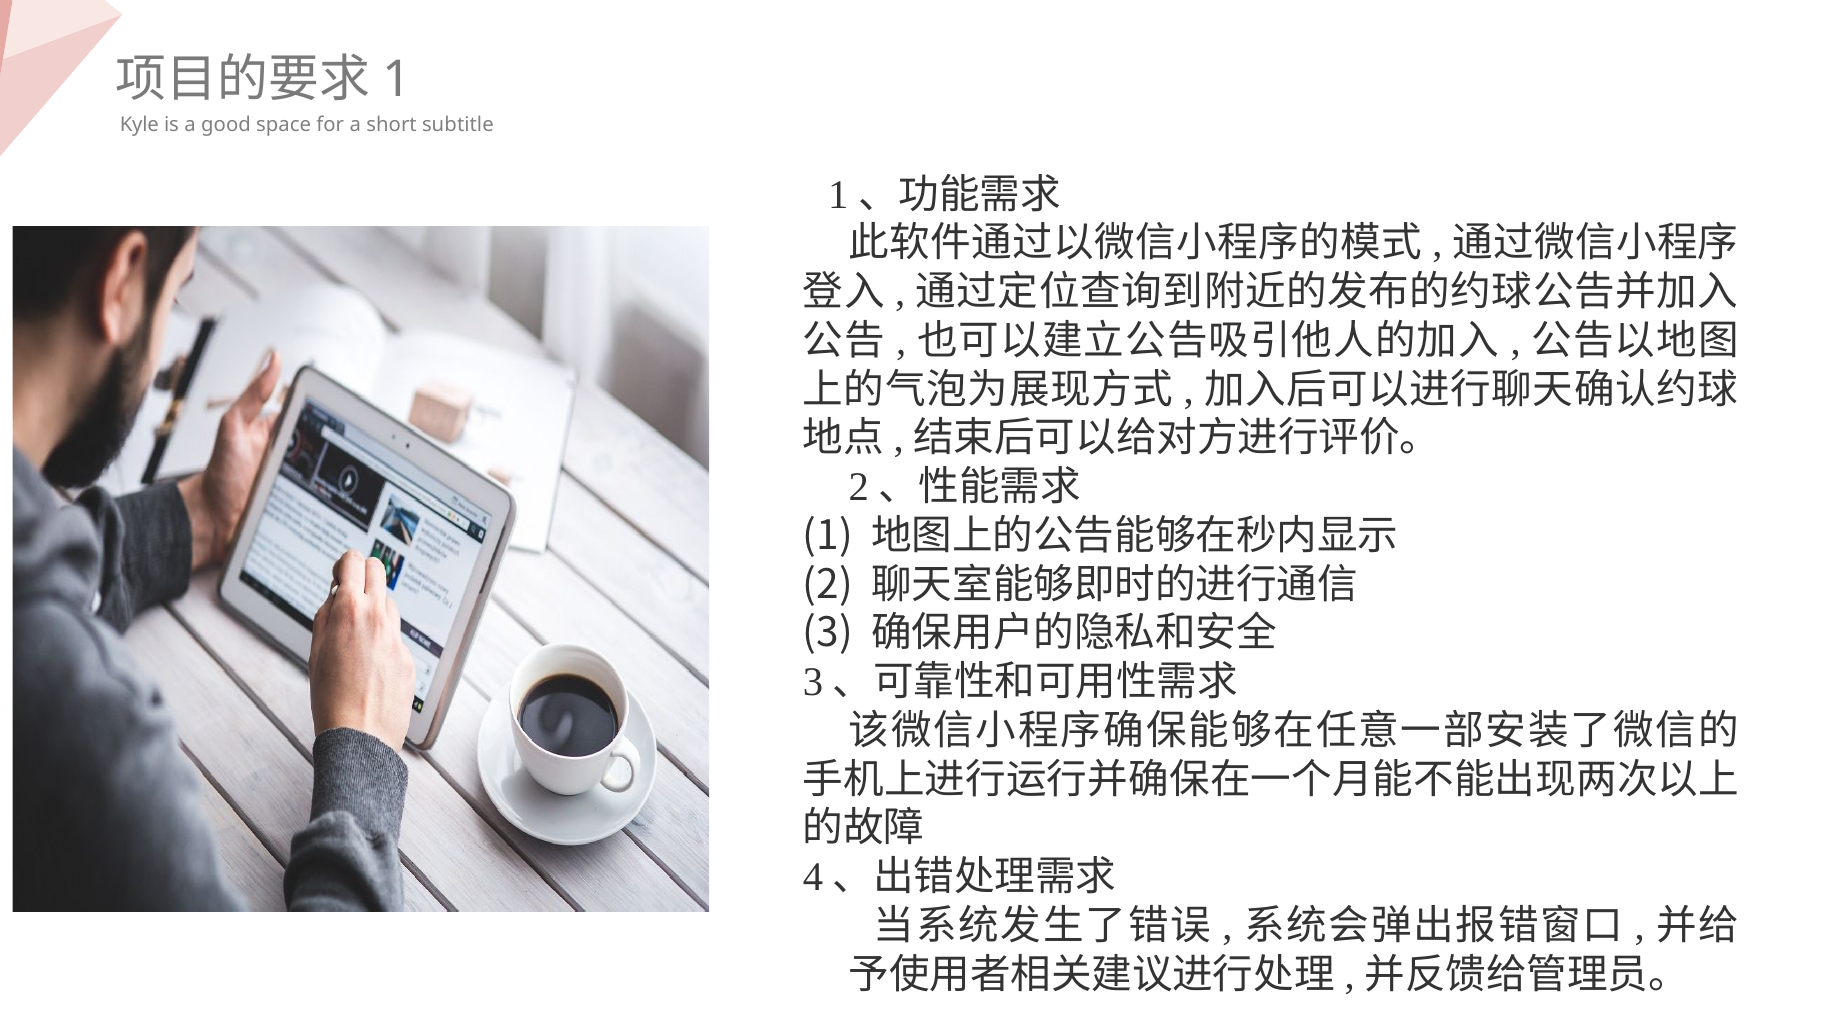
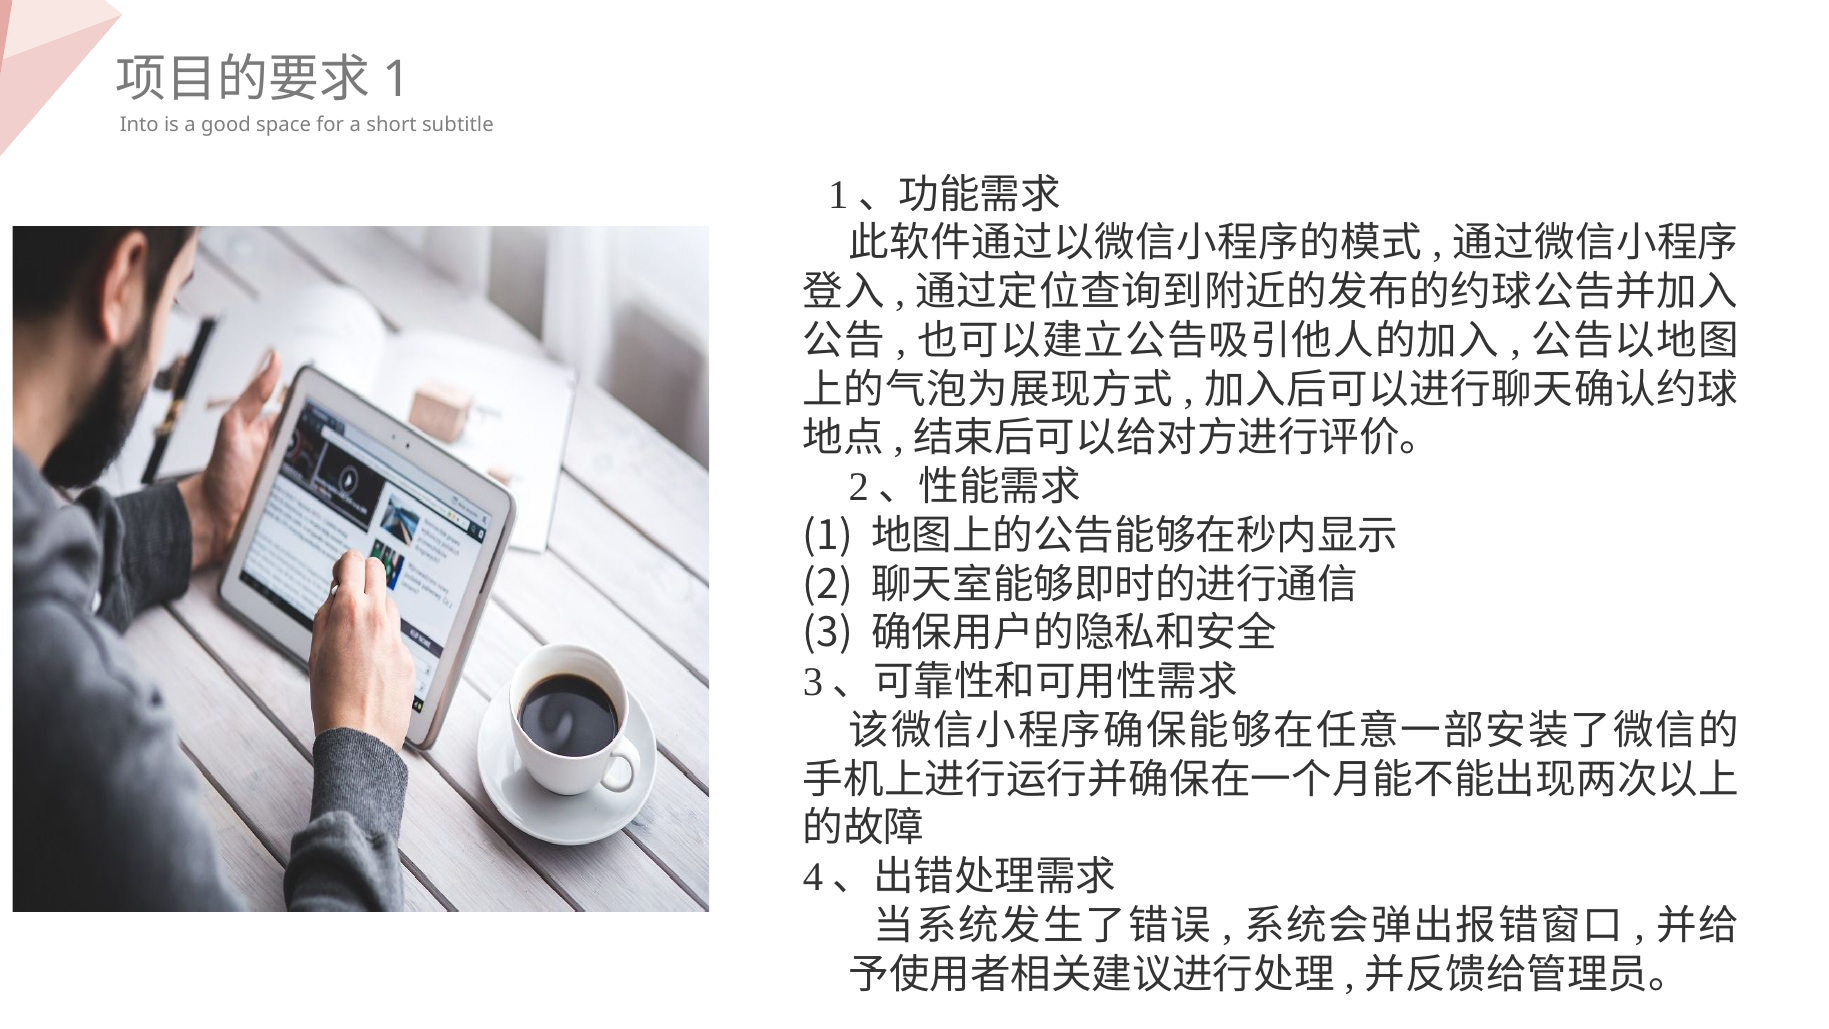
Kyle: Kyle -> Into (139, 124)
